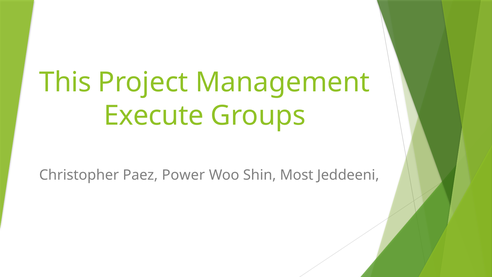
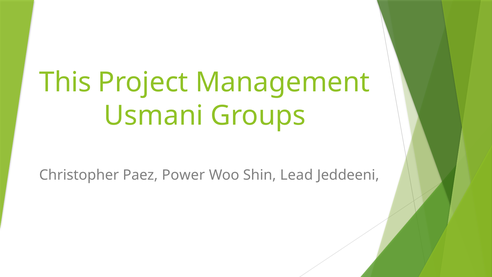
Execute: Execute -> Usmani (154, 116)
Most: Most -> Lead (297, 175)
